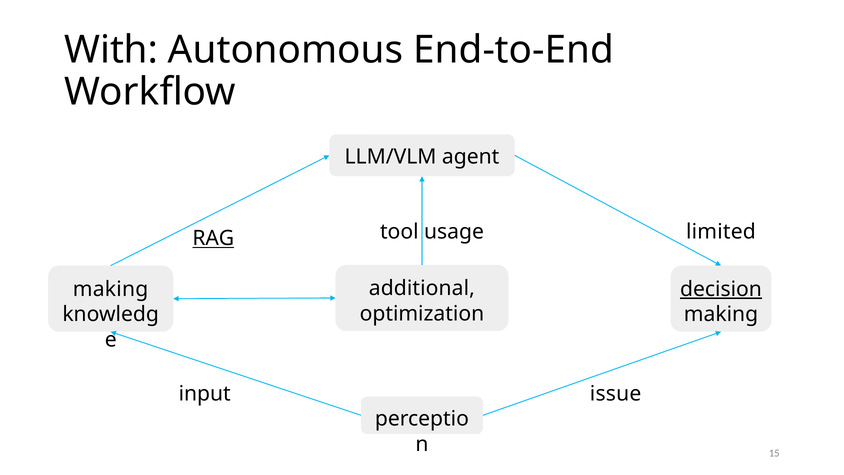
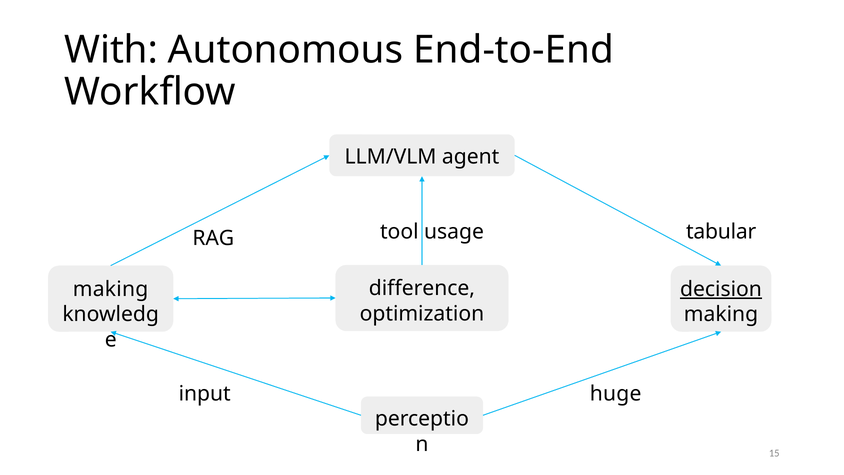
RAG underline: present -> none (213, 238)
limited: limited -> tabular (721, 232)
additional: additional -> difference (422, 288)
issue: issue -> huge (616, 394)
